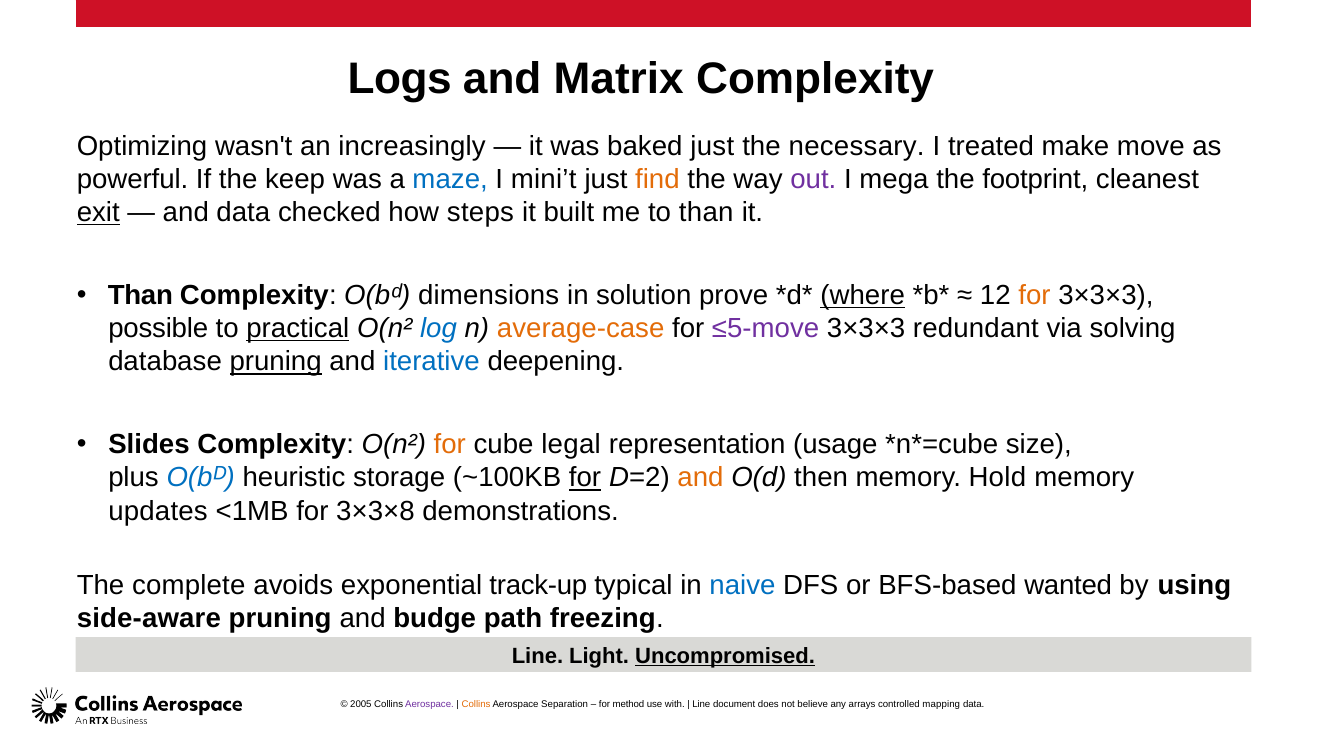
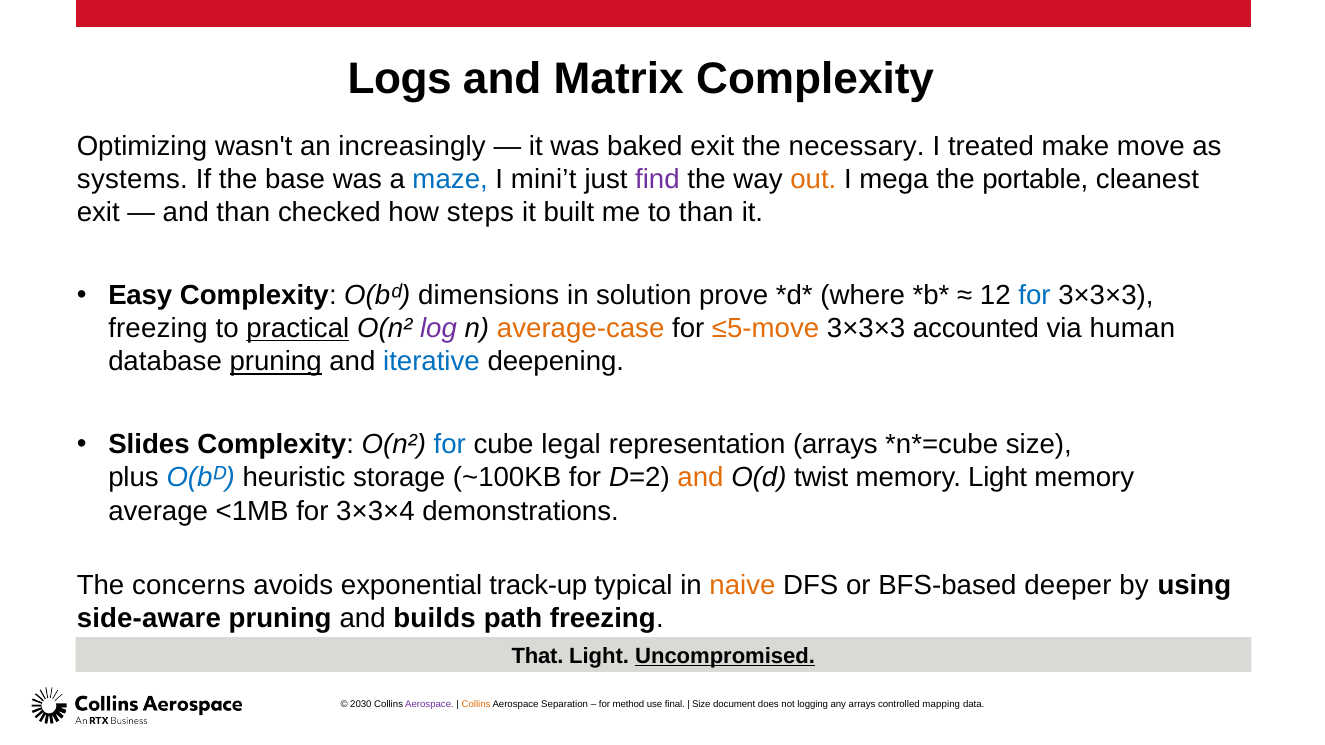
baked just: just -> exit (712, 147)
powerful: powerful -> systems (132, 180)
keep: keep -> base (295, 180)
find colour: orange -> purple (657, 180)
out colour: purple -> orange (813, 180)
footprint: footprint -> portable (1035, 180)
exit underline: present -> none (98, 213)
and data: data -> than (243, 213)
Than: Than -> Easy (140, 296)
where underline: present -> none (863, 296)
for colour: orange -> blue (1035, 296)
possible: possible -> freezing (158, 329)
log colour: blue -> purple (439, 329)
≤5-move colour: purple -> orange (766, 329)
redundant: redundant -> accounted (976, 329)
solving: solving -> human (1132, 329)
for colour: orange -> blue (450, 445)
representation usage: usage -> arrays (835, 445)
for underline: present -> none (585, 478)
then: then -> twist (821, 478)
memory Hold: Hold -> Light (998, 478)
updates: updates -> average (158, 511)
3×3×8: 3×3×8 -> 3×3×4 (375, 511)
complete: complete -> concerns (189, 586)
naive colour: blue -> orange (742, 586)
wanted: wanted -> deeper (1068, 586)
budge: budge -> builds (435, 619)
Line: Line -> That (538, 657)
2005: 2005 -> 2030 (361, 704)
with: with -> final (675, 704)
Line: Line -> Size (701, 704)
believe: believe -> logging (813, 704)
